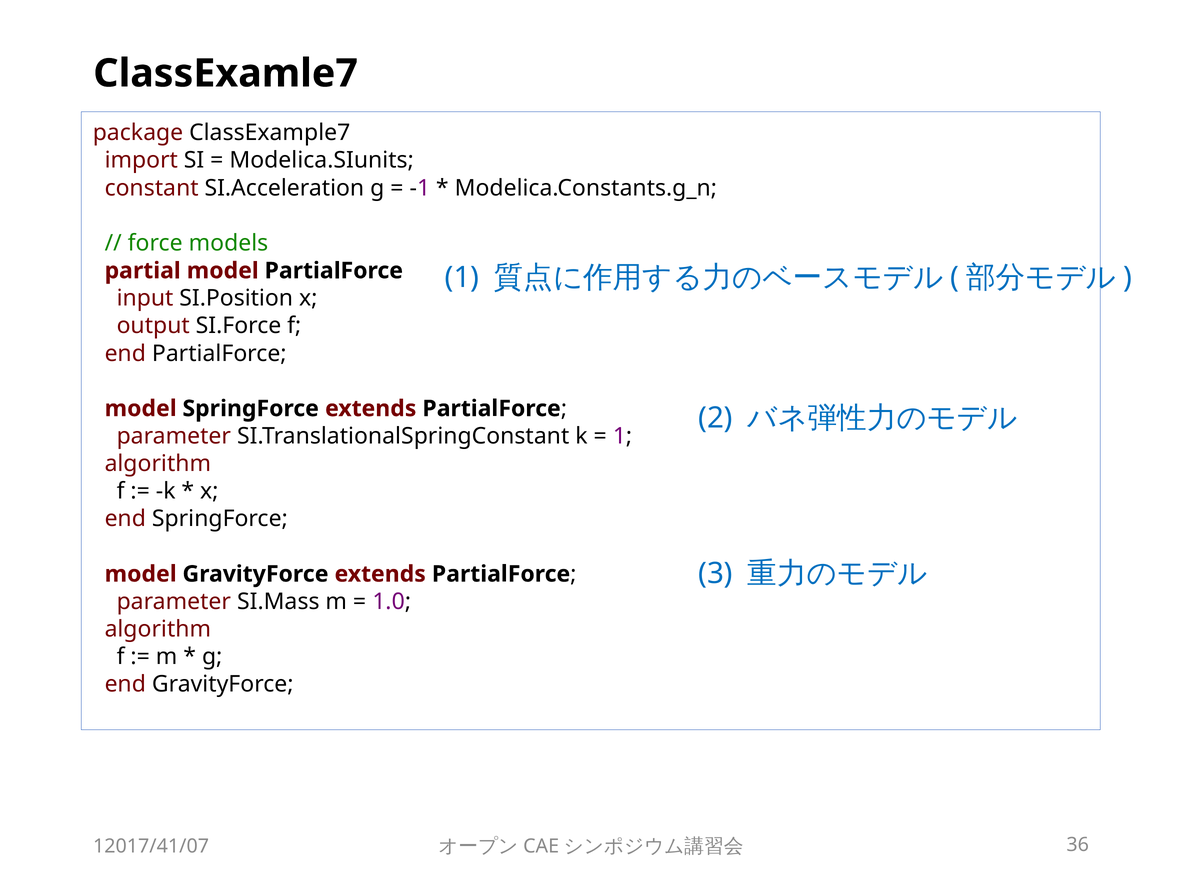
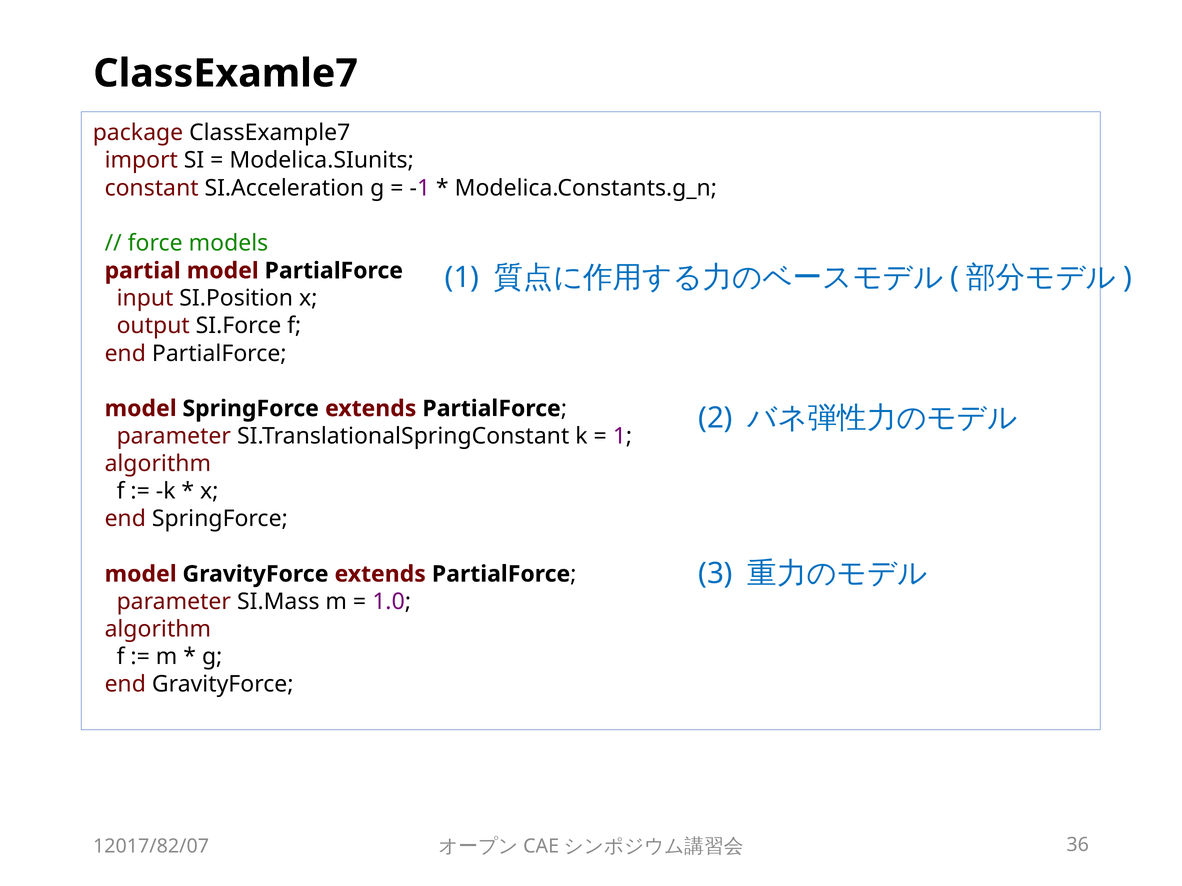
12017/41/07: 12017/41/07 -> 12017/82/07 (151, 847)
